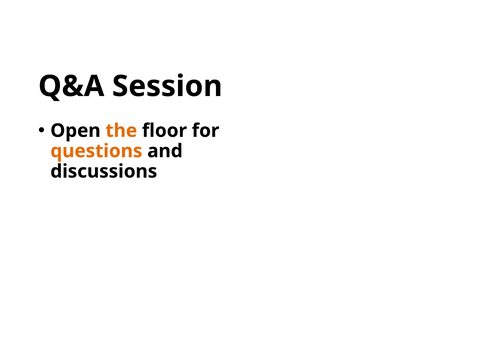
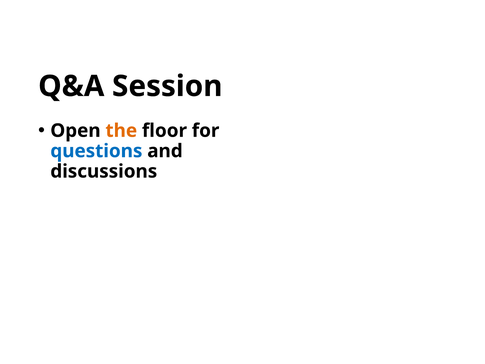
questions colour: orange -> blue (96, 151)
